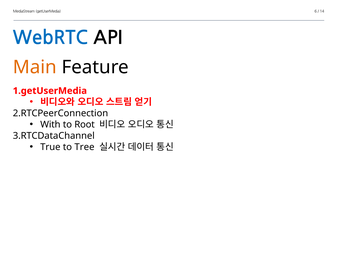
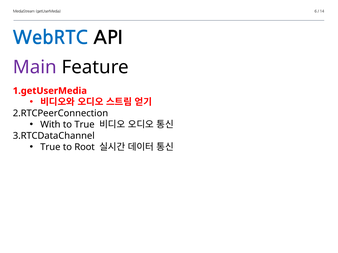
Main colour: orange -> purple (35, 67)
to Root: Root -> True (85, 125)
Tree: Tree -> Root (85, 147)
